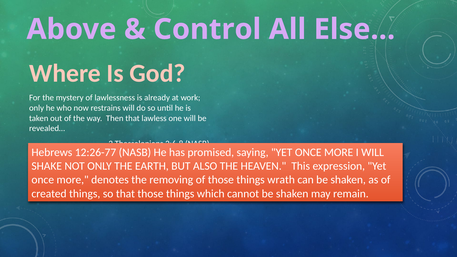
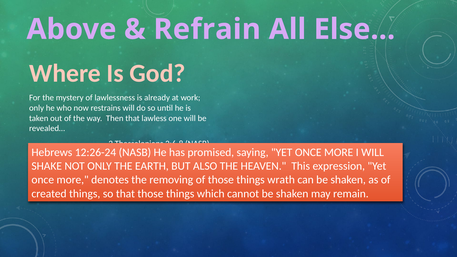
Control: Control -> Refrain (207, 29)
12:26-77: 12:26-77 -> 12:26-24 (95, 153)
